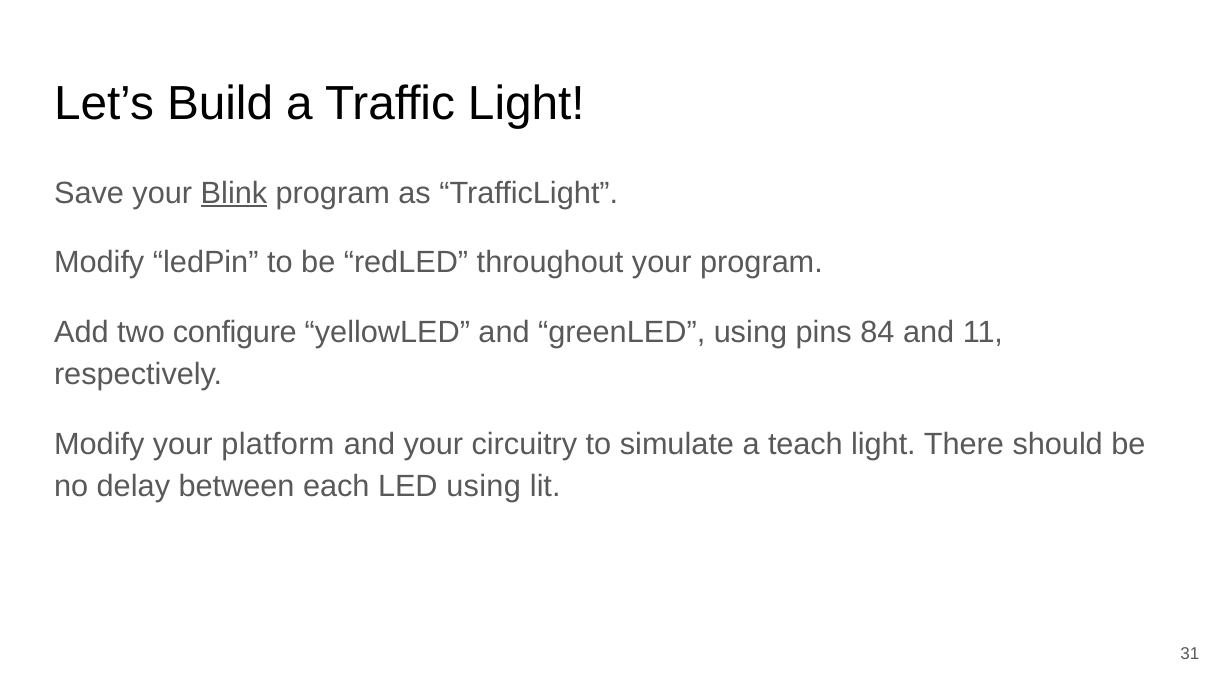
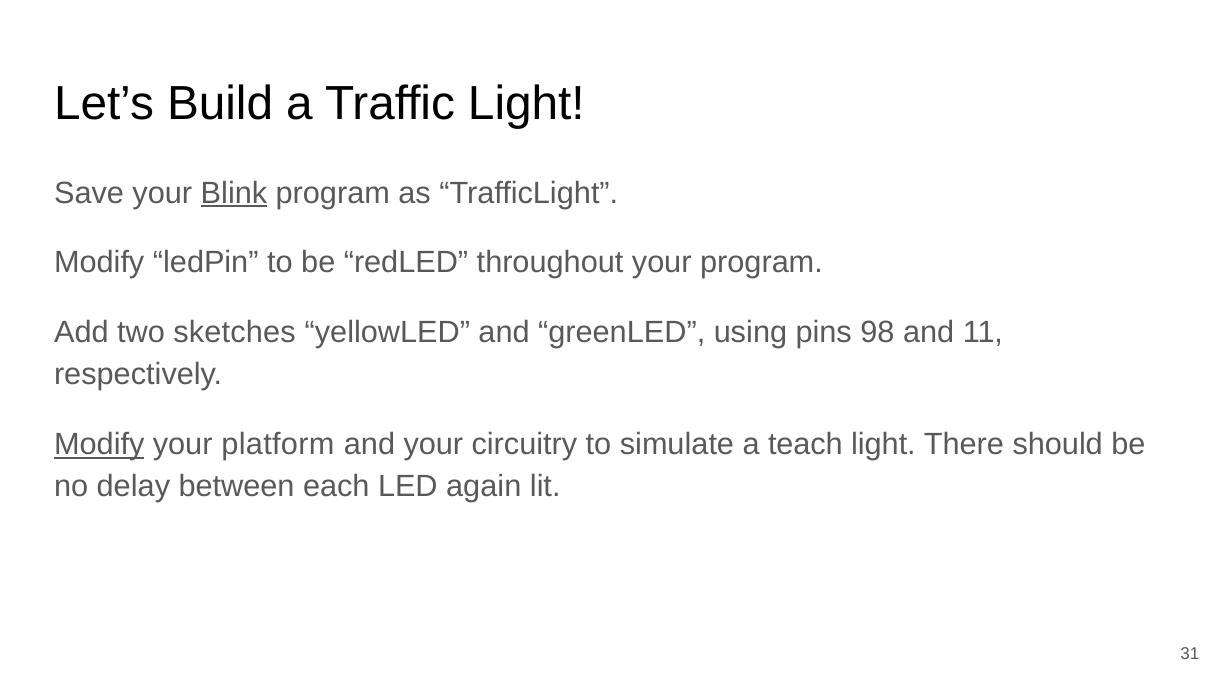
configure: configure -> sketches (235, 332)
84: 84 -> 98 (877, 332)
Modify underline: none -> present (99, 444)
LED using: using -> again (484, 487)
